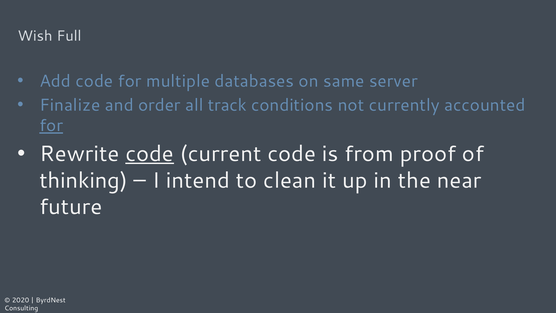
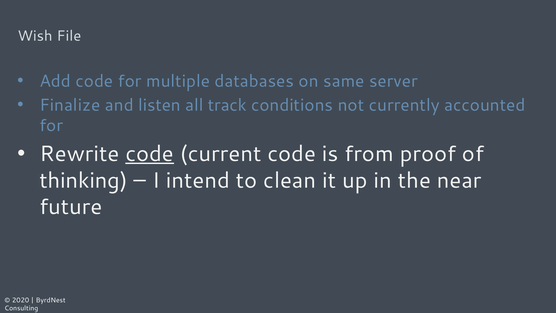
Full: Full -> File (69, 36)
order: order -> listen (159, 105)
for underline: present -> none (51, 125)
